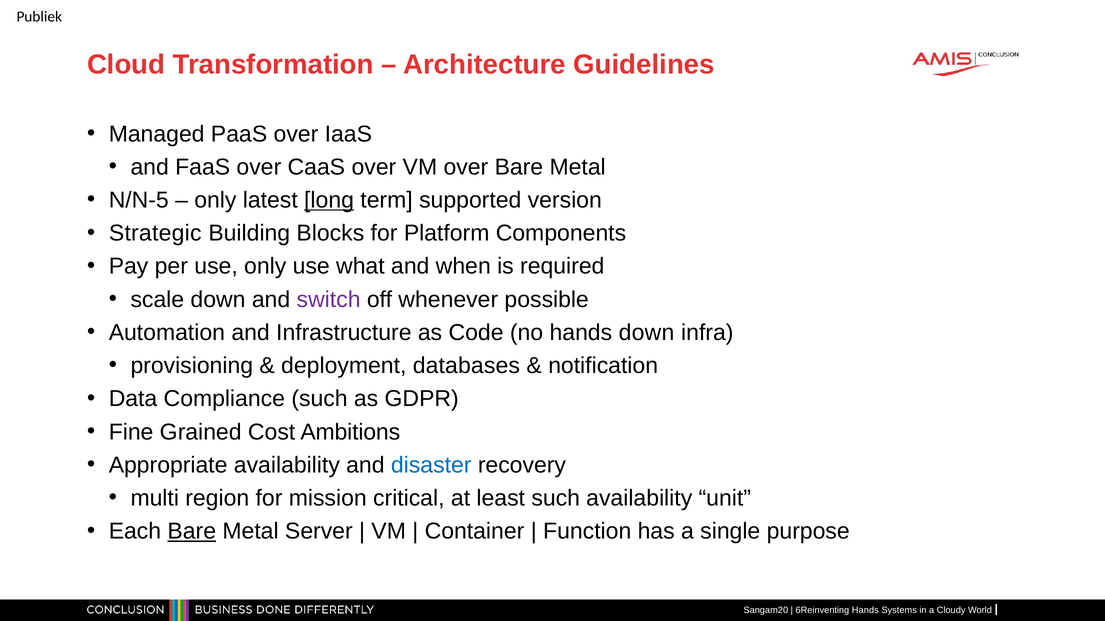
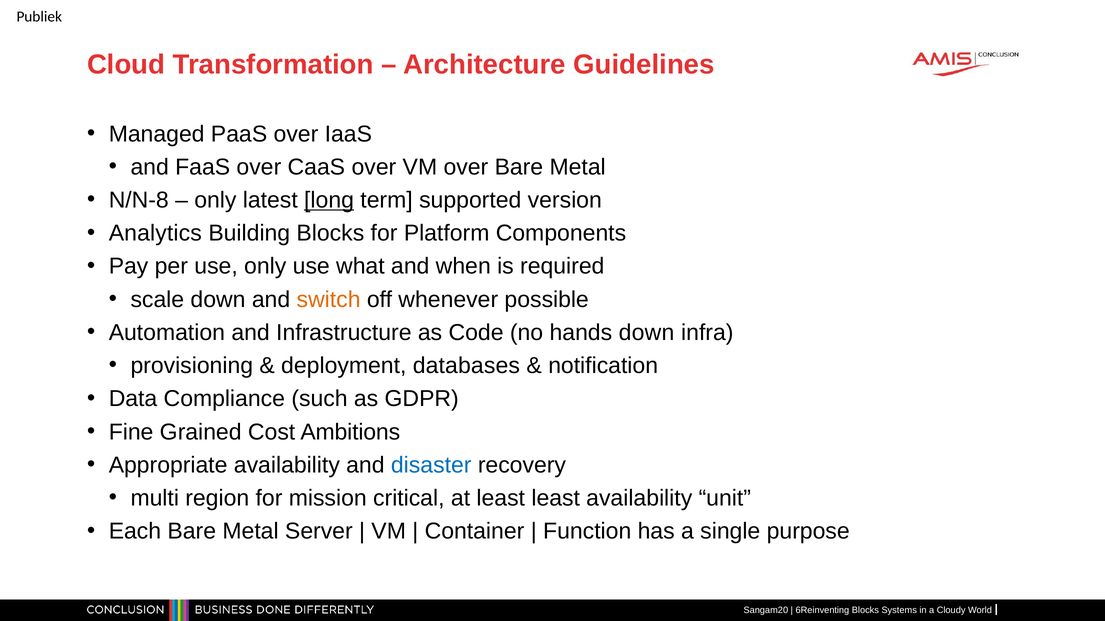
N/N-5: N/N-5 -> N/N-8 (139, 200)
Strategic: Strategic -> Analytics (155, 234)
switch colour: purple -> orange (329, 300)
least such: such -> least (556, 499)
Bare underline: present -> none (192, 532)
6Reinventing Hands: Hands -> Blocks (865, 611)
